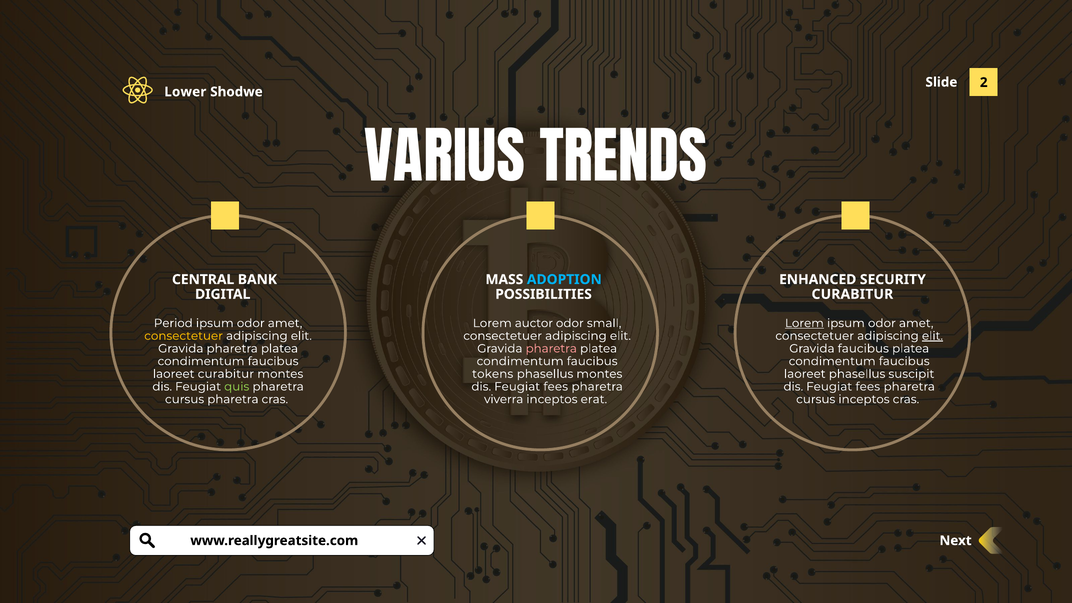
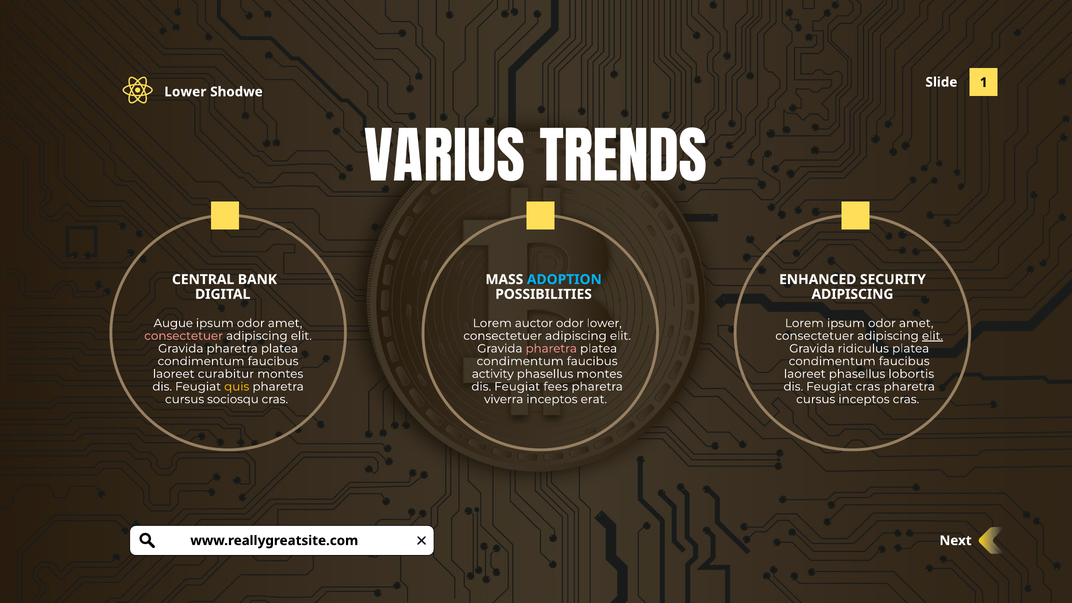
2: 2 -> 1 (984, 82)
CURABITUR: CURABITUR -> ADIPISCING (852, 294)
Period: Period -> Augue (173, 323)
odor small: small -> lower (604, 323)
Lorem underline: present -> none (804, 323)
consectetuer colour: yellow -> pink (184, 336)
Gravida faucibus: faucibus -> ridiculus (863, 349)
tokens: tokens -> activity (493, 374)
suscipit: suscipit -> lobortis (911, 374)
quis colour: light green -> yellow (237, 387)
fees: fees -> cras (868, 387)
cursus pharetra: pharetra -> sociosqu (233, 399)
